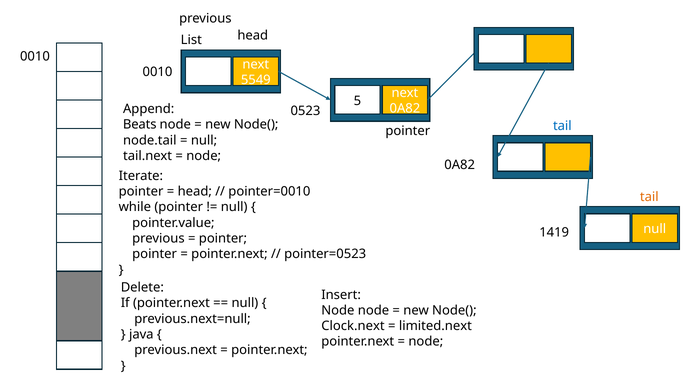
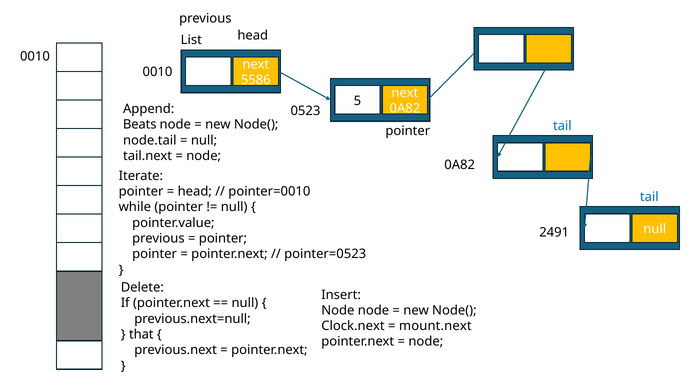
5549: 5549 -> 5586 (256, 80)
tail colour: orange -> blue (649, 197)
1419: 1419 -> 2491 (554, 233)
limited.next: limited.next -> mount.next (435, 326)
java: java -> that (141, 335)
